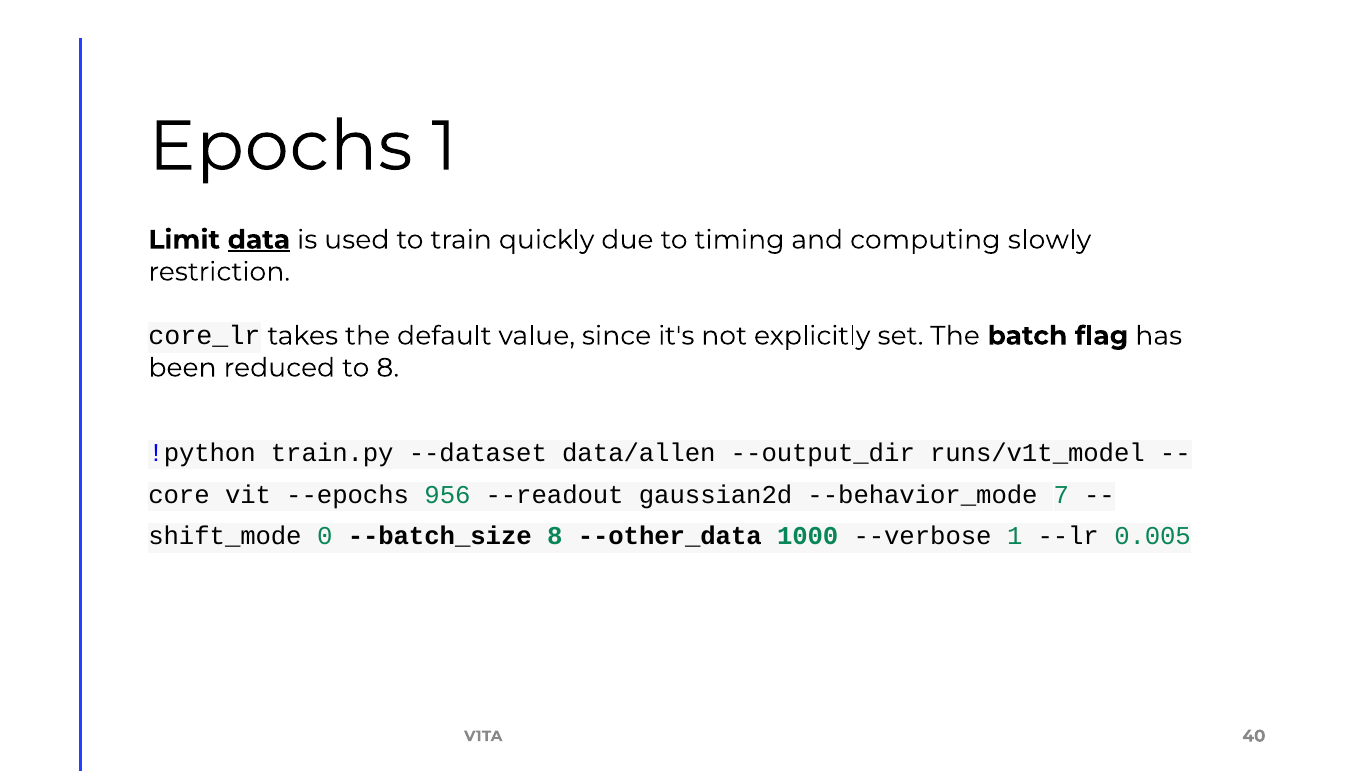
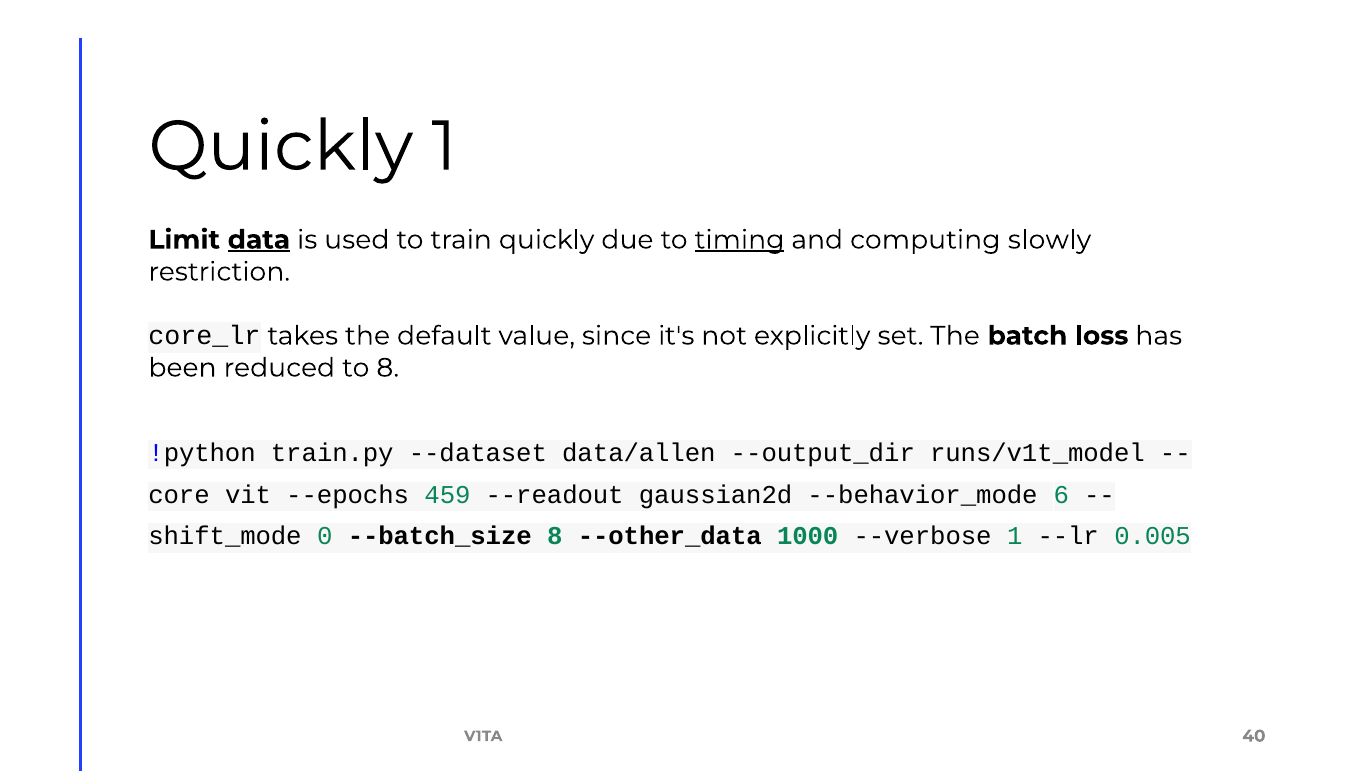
Epochs: Epochs -> Quickly (281, 146)
timing underline: none -> present (740, 240)
flag: flag -> loss (1102, 336)
956: 956 -> 459 (448, 494)
7: 7 -> 6 (1061, 494)
